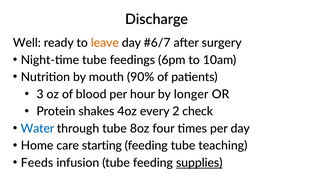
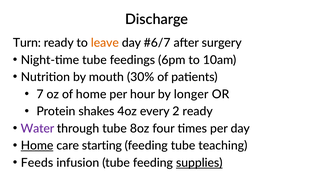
Well: Well -> Turn (27, 43)
90%: 90% -> 30% (141, 77)
3: 3 -> 7 (40, 94)
of blood: blood -> home (91, 94)
2 check: check -> ready (198, 111)
Water colour: blue -> purple (37, 128)
Home underline: none -> present (37, 145)
